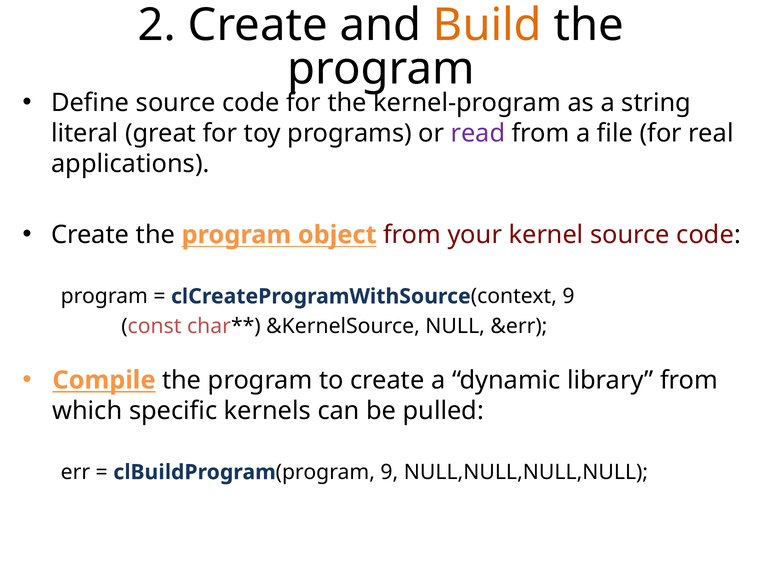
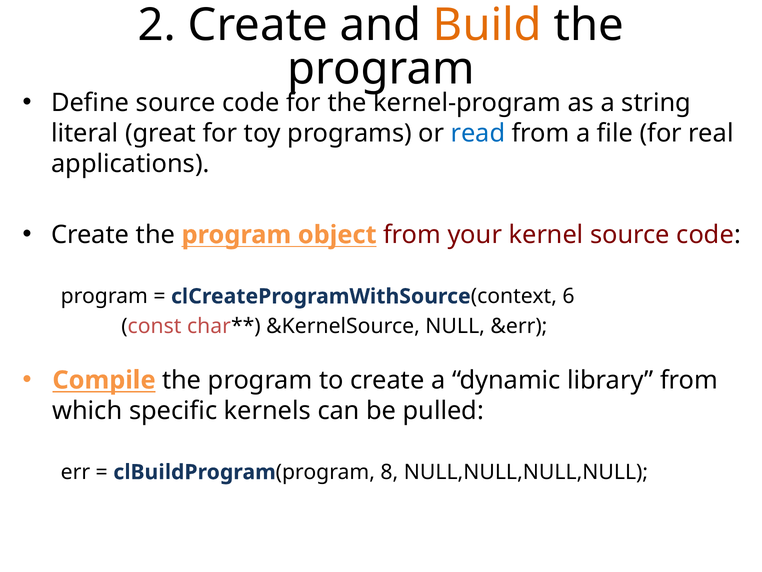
read colour: purple -> blue (478, 133)
9: 9 -> 6 (569, 296)
program 9: 9 -> 8 (389, 472)
